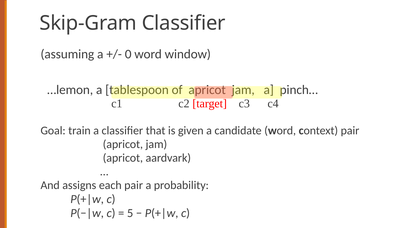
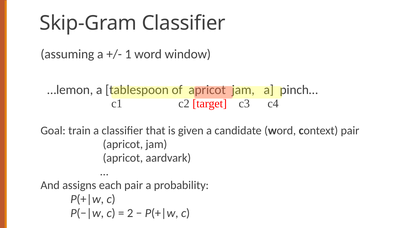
0: 0 -> 1 (128, 54)
5: 5 -> 2 (130, 213)
